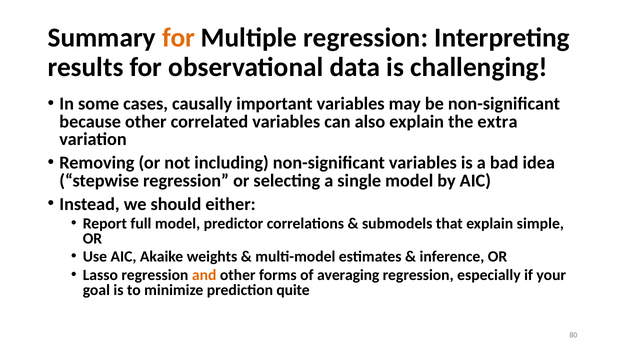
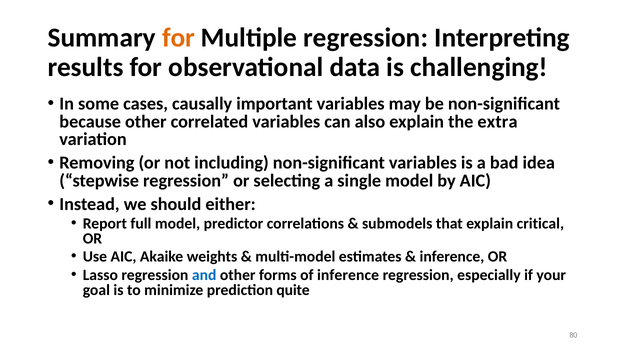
simple: simple -> critical (540, 224)
and colour: orange -> blue (204, 275)
of averaging: averaging -> inference (348, 275)
